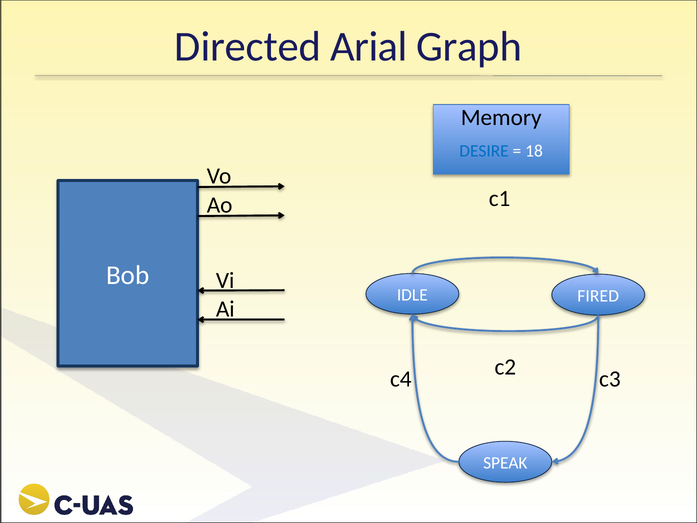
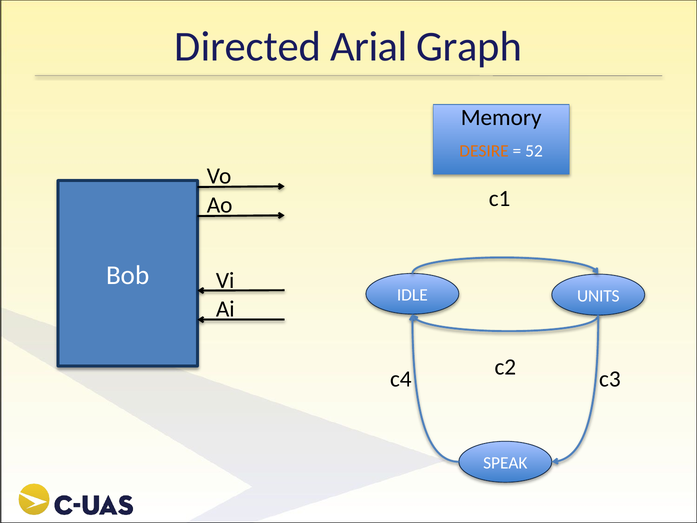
DESIRE colour: blue -> orange (484, 151)
18: 18 -> 52 (534, 151)
FIRED: FIRED -> UNITS (598, 296)
